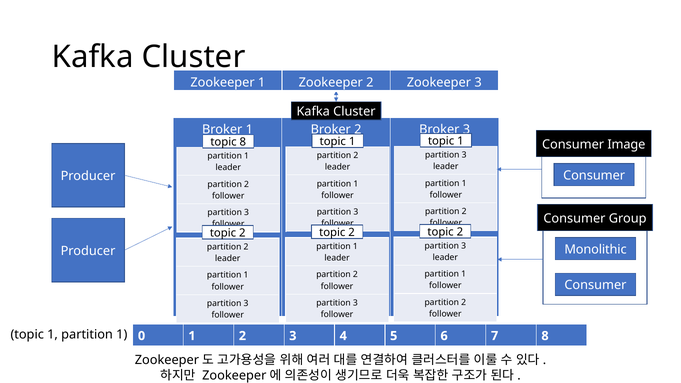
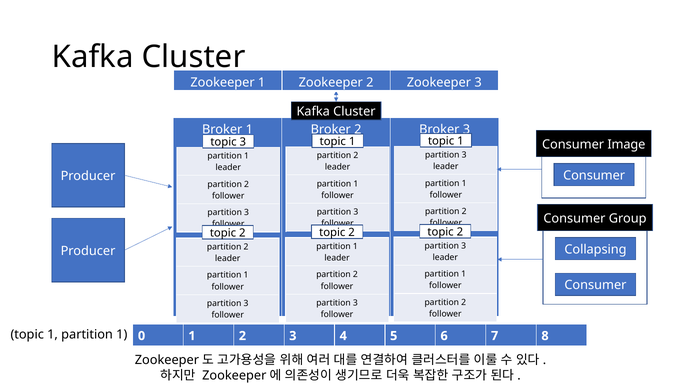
topic 8: 8 -> 3 (243, 142)
Monolithic: Monolithic -> Collapsing (595, 250)
